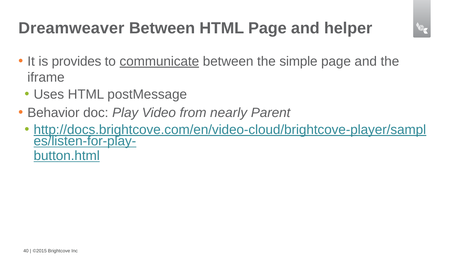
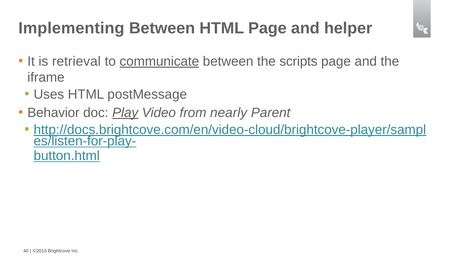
Dreamweaver: Dreamweaver -> Implementing (71, 28)
provides: provides -> retrieval (76, 61)
simple: simple -> scripts (298, 61)
Play underline: none -> present (125, 113)
